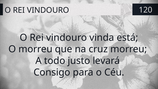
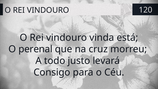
O morreu: morreu -> perenal (35, 49)
